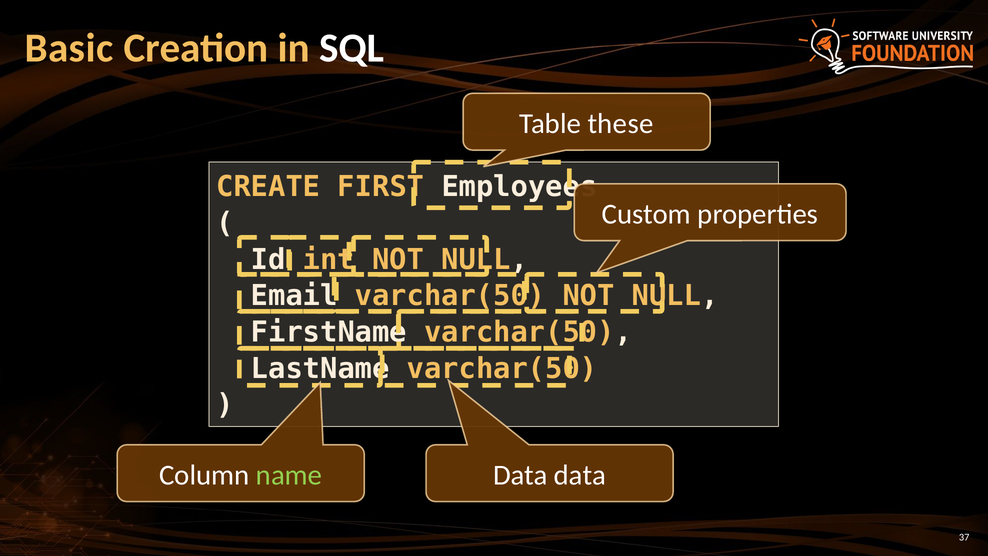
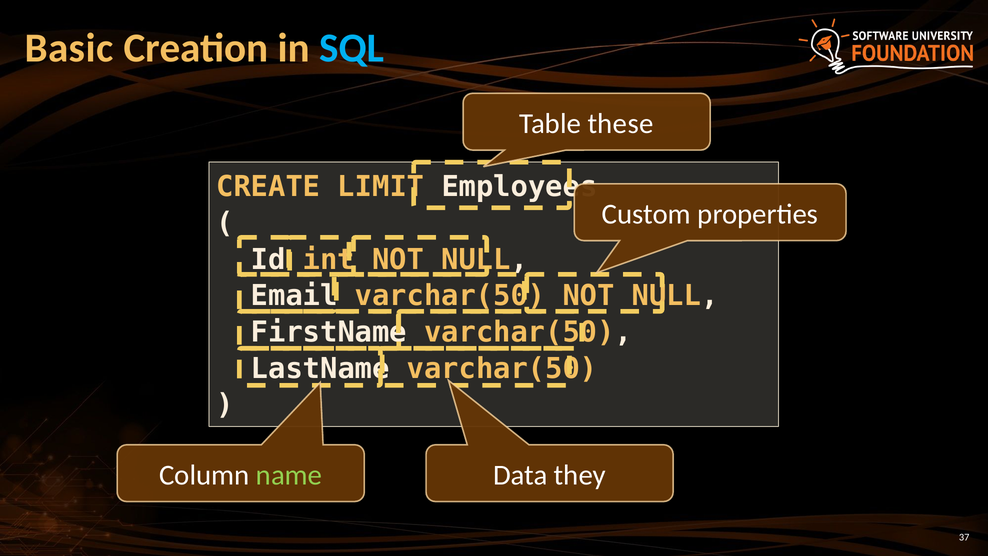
SQL colour: white -> light blue (352, 48)
FIRST: FIRST -> LIMIT (381, 187)
Data data: data -> they (580, 475)
